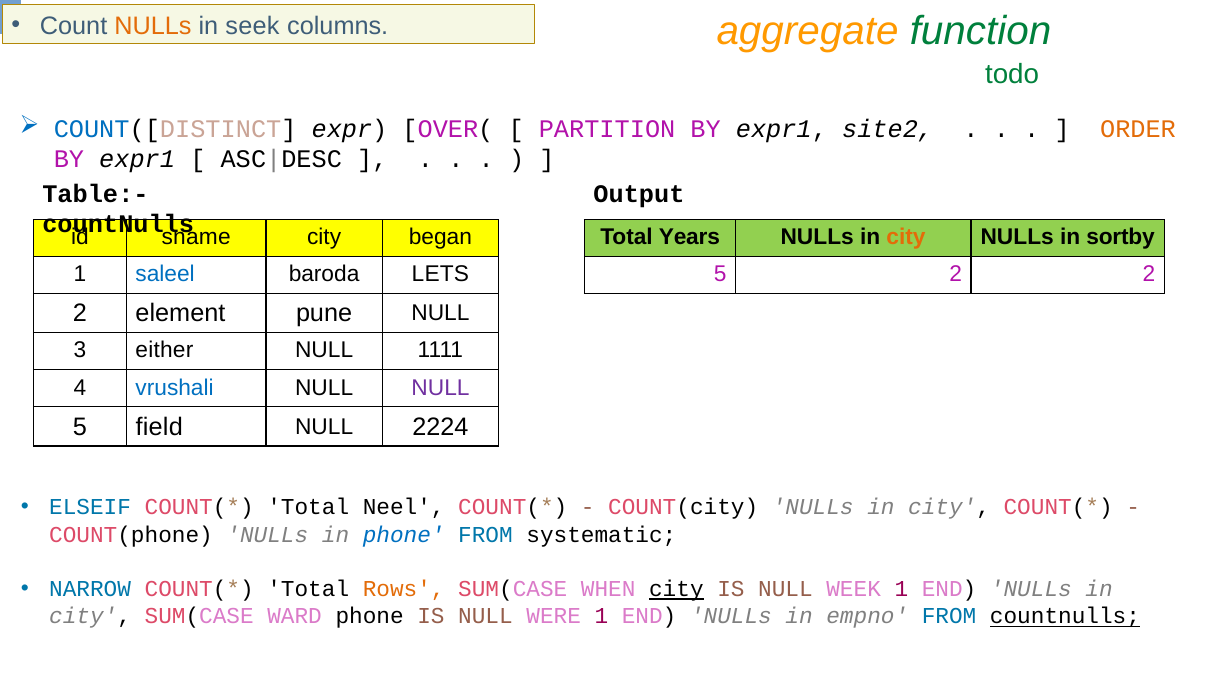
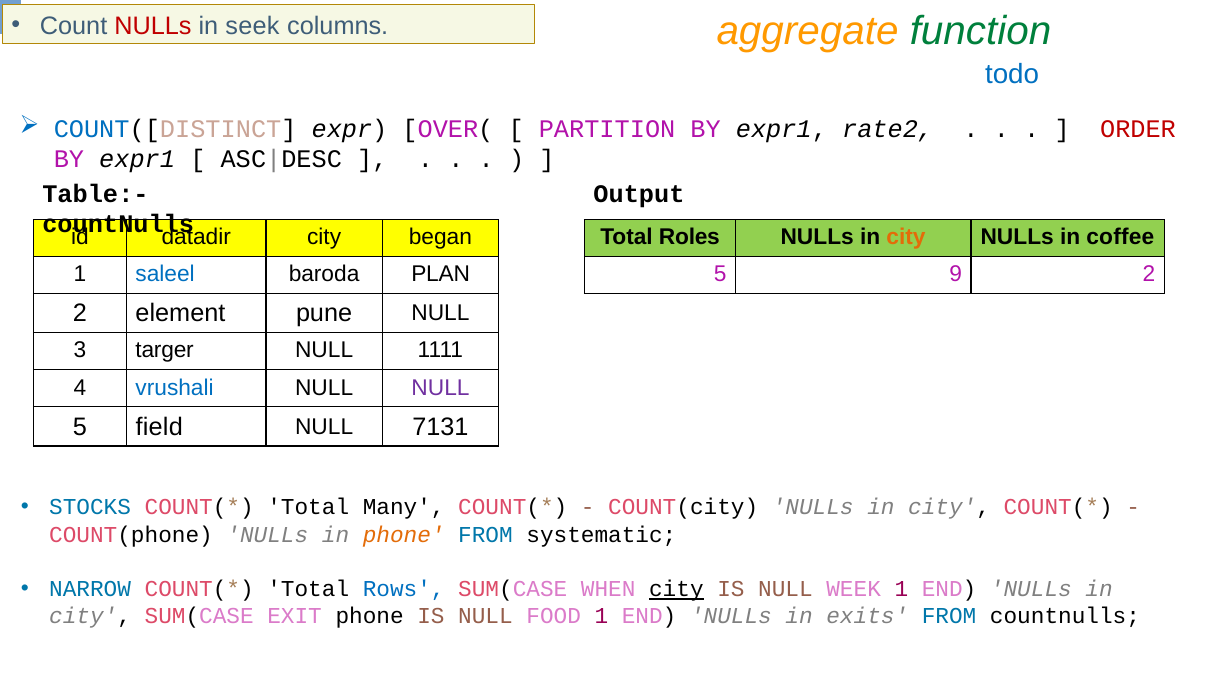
NULLs colour: orange -> red (153, 26)
todo colour: green -> blue (1012, 75)
site2: site2 -> rate2 (888, 129)
ORDER colour: orange -> red (1138, 129)
sname: sname -> datadir (196, 237)
Years: Years -> Roles (689, 237)
sortby: sortby -> coffee (1120, 237)
LETS: LETS -> PLAN (441, 274)
5 2: 2 -> 9 (956, 274)
either: either -> targer (165, 350)
2224: 2224 -> 7131 (440, 427)
ELSEIF: ELSEIF -> STOCKS (90, 507)
Neel: Neel -> Many (404, 507)
phone colour: blue -> orange (404, 534)
Rows colour: orange -> blue (404, 589)
WARD: WARD -> EXIT (295, 616)
WERE: WERE -> FOOD (554, 616)
empno: empno -> exits (867, 616)
countnulls underline: present -> none (1065, 616)
